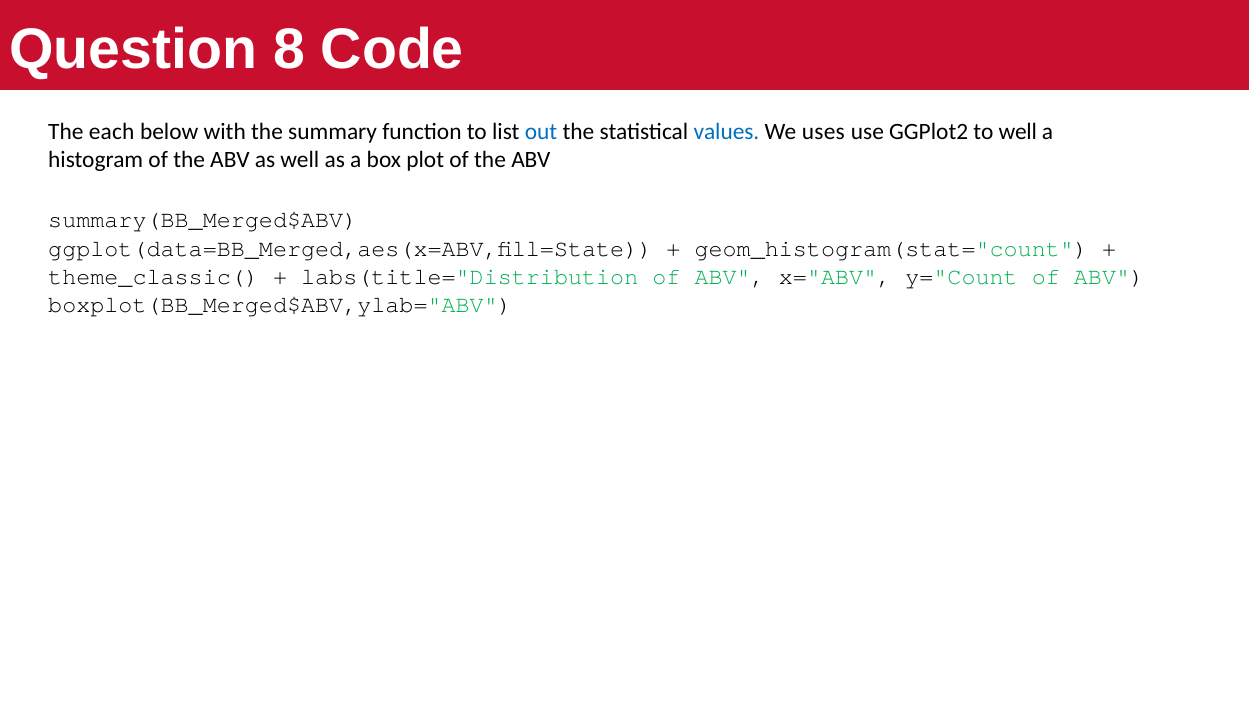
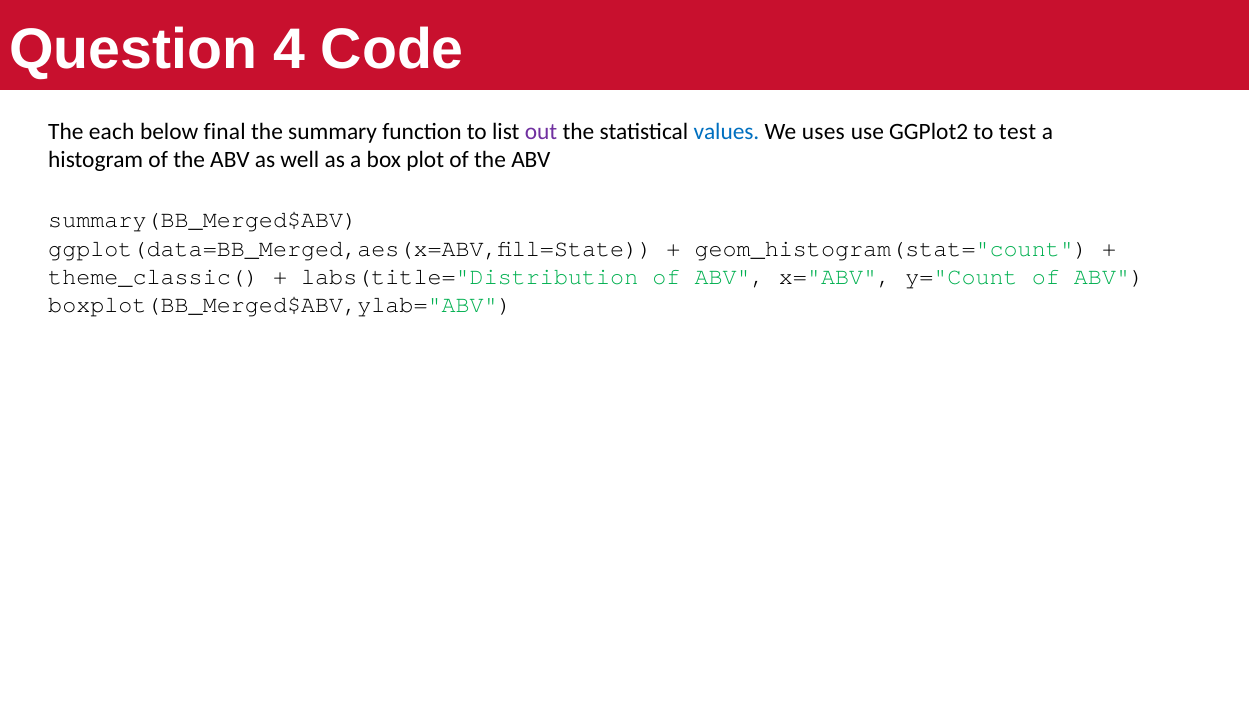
8: 8 -> 4 (289, 50)
with: with -> final (225, 132)
out colour: blue -> purple (541, 132)
to well: well -> test (1018, 132)
